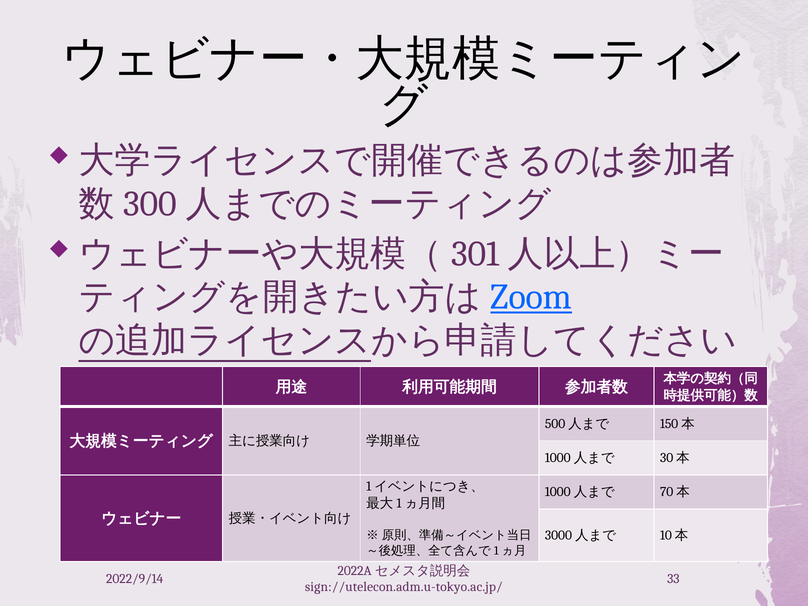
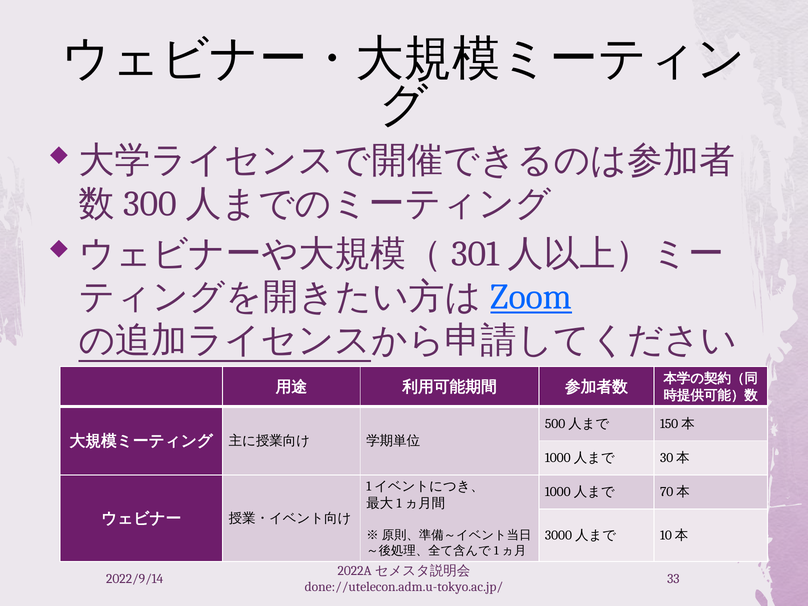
sign://utelecon.adm.u-tokyo.ac.jp/: sign://utelecon.adm.u-tokyo.ac.jp/ -> done://utelecon.adm.u-tokyo.ac.jp/ (404, 587)
